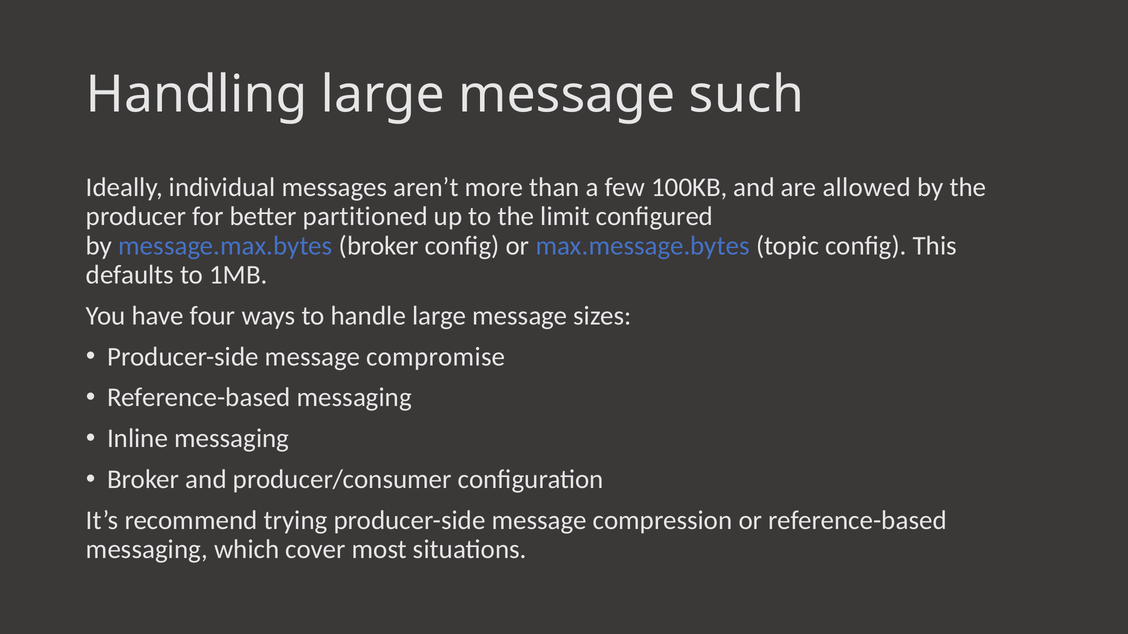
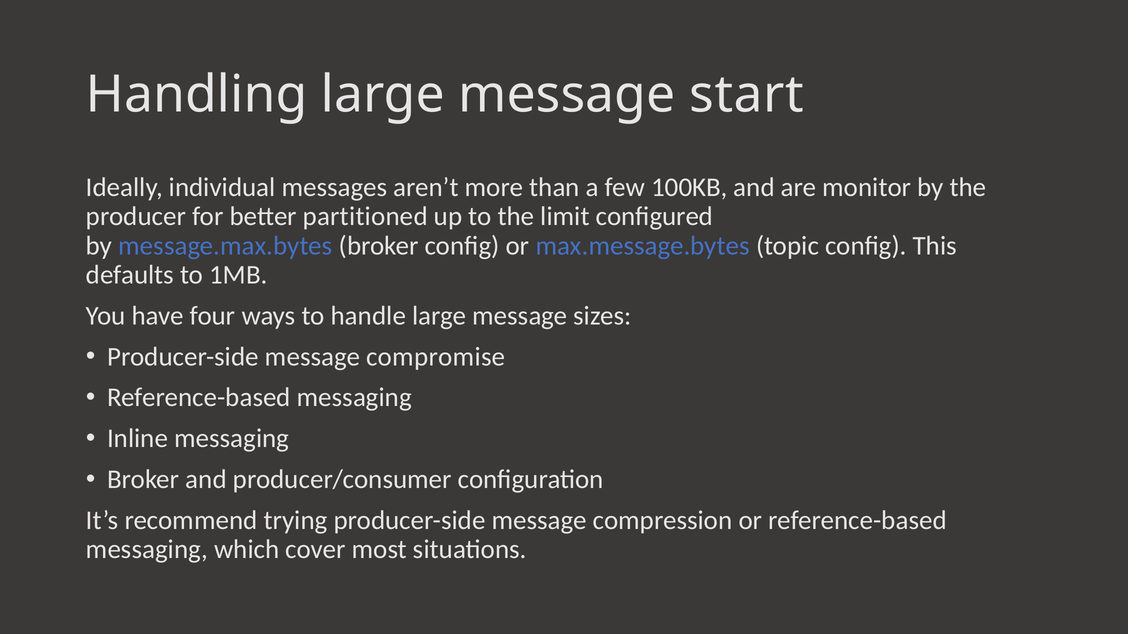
such: such -> start (746, 95)
allowed: allowed -> monitor (867, 188)
